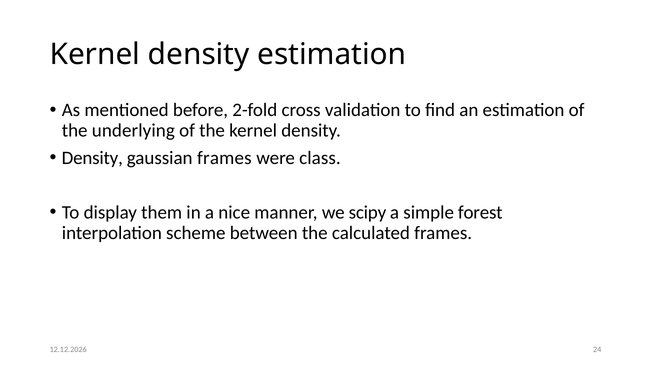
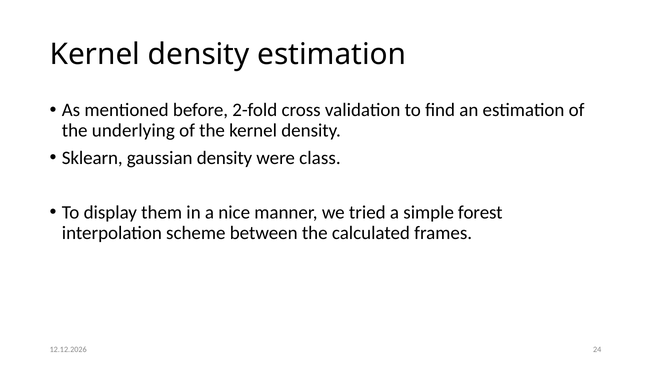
Density: Density -> Sklearn (92, 158)
gaussian frames: frames -> density (225, 158)
scipy: scipy -> tried (367, 212)
